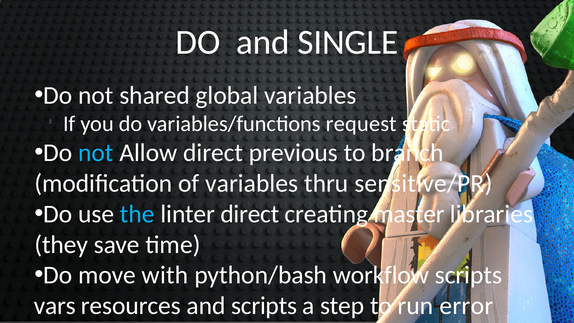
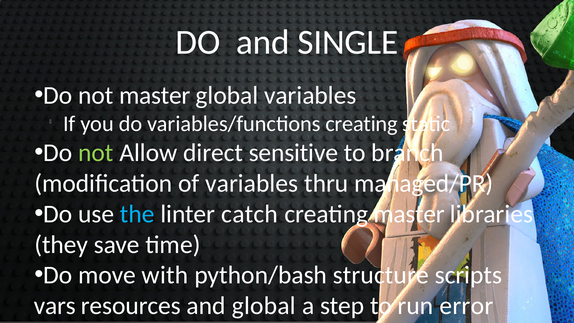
not shared: shared -> master (155, 95)
variables/functions request: request -> creating (362, 124)
not colour: light blue -> light green (96, 153)
previous: previous -> sensitive (293, 153)
sensitive/PR: sensitive/PR -> managed/PR (424, 183)
linter direct: direct -> catch (250, 214)
workflow: workflow -> structure (381, 275)
and scripts: scripts -> global (264, 306)
